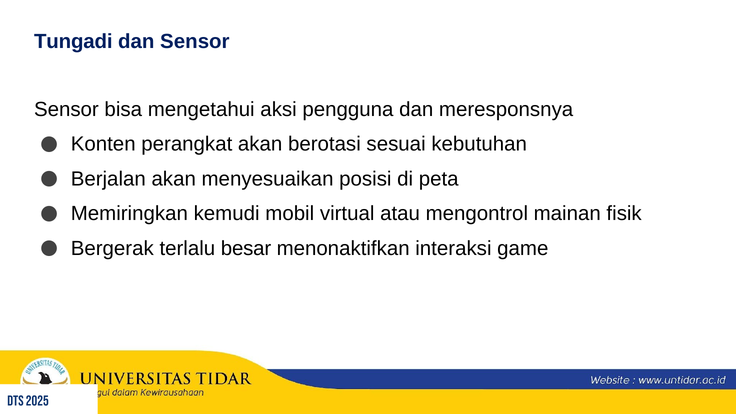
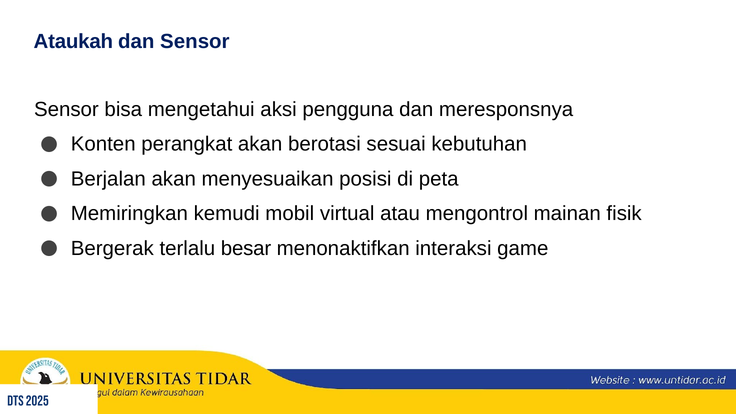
Tungadi: Tungadi -> Ataukah (73, 42)
